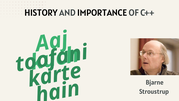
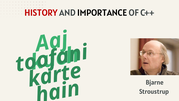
HISTORY colour: black -> red (41, 13)
